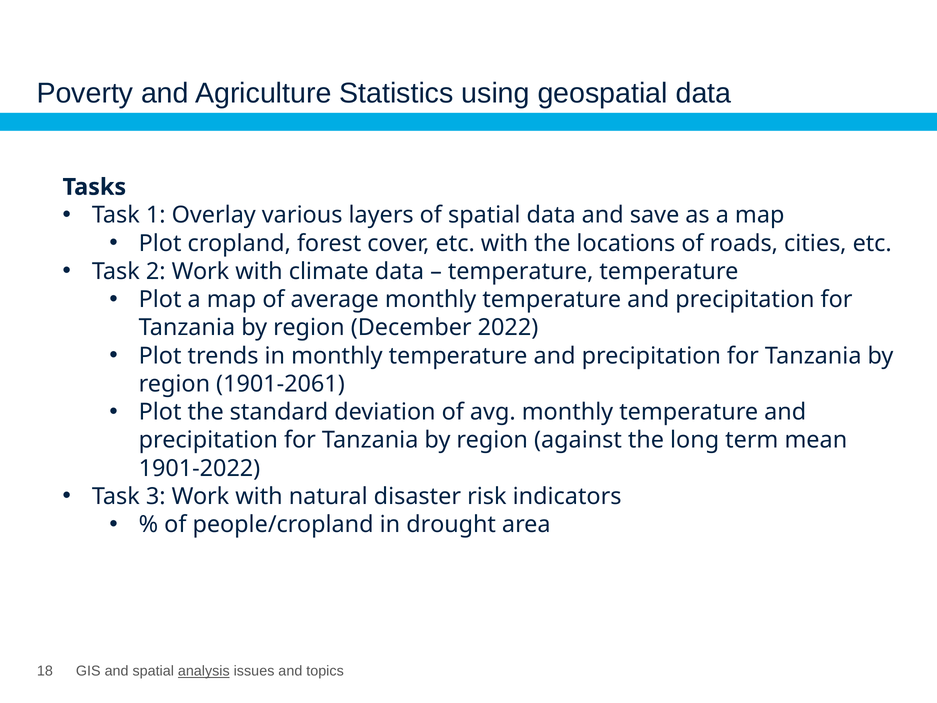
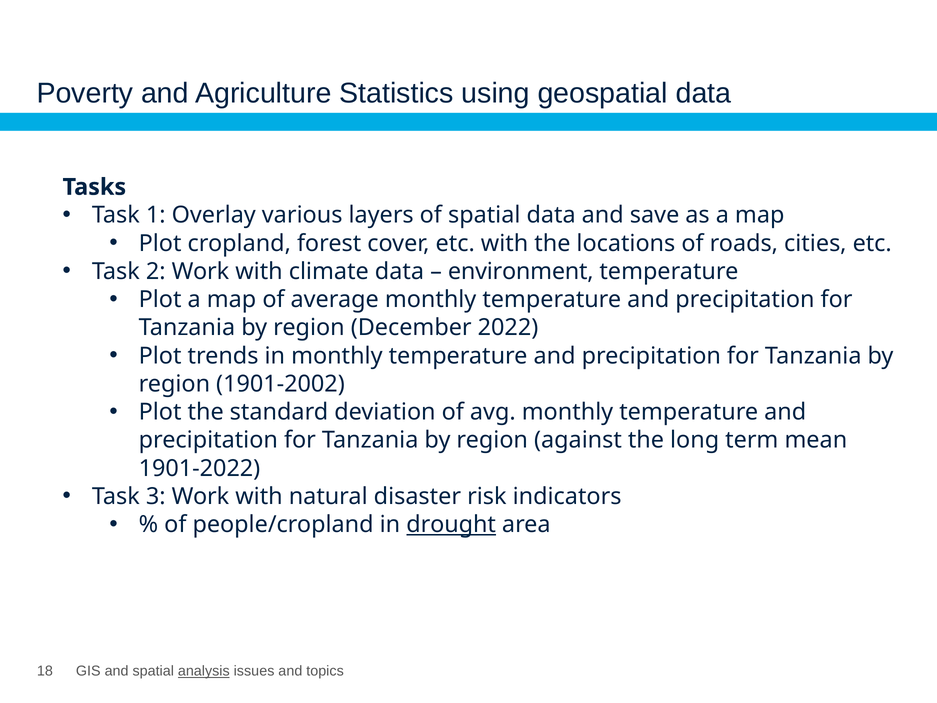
temperature: temperature -> environment (521, 271)
1901-2061: 1901-2061 -> 1901-2002 (280, 384)
drought underline: none -> present (451, 524)
